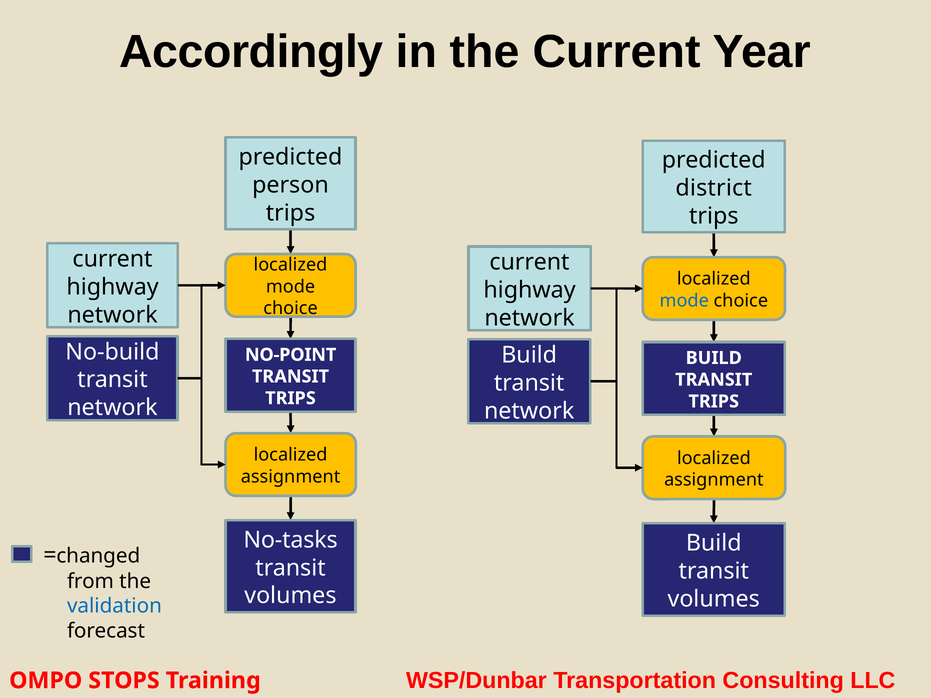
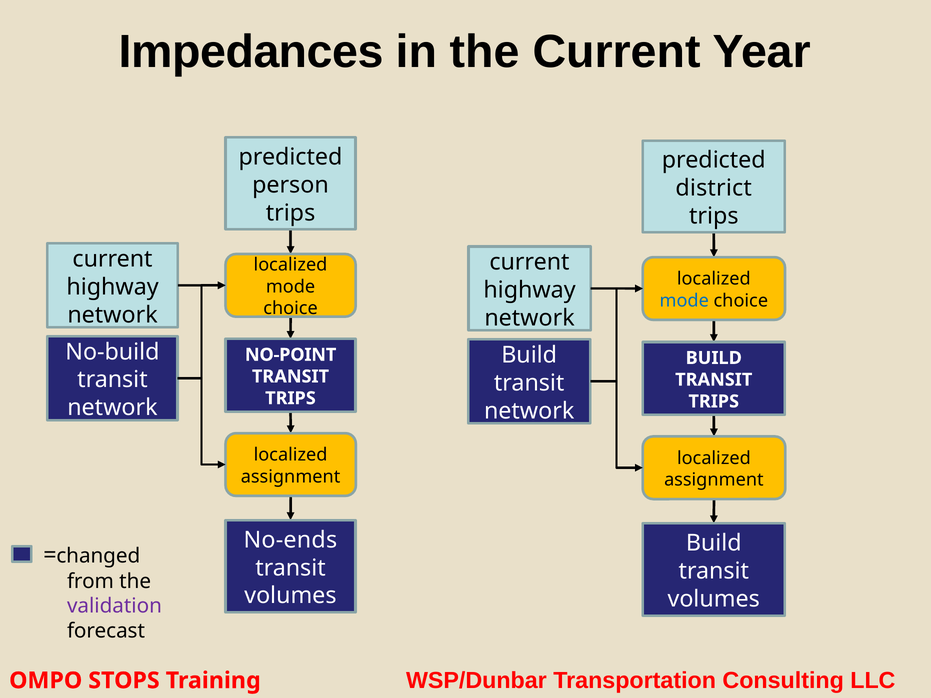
Accordingly: Accordingly -> Impedances (251, 52)
No-tasks: No-tasks -> No-ends (290, 540)
validation colour: blue -> purple (114, 606)
